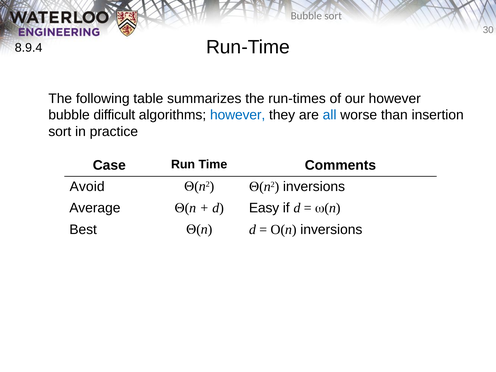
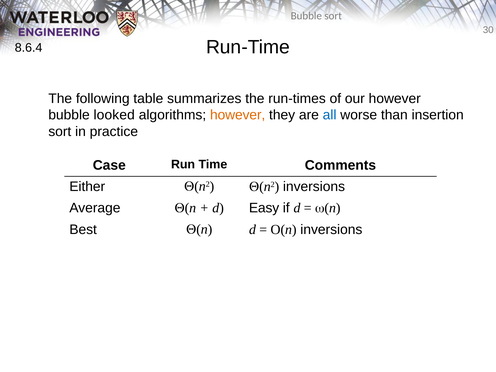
8.9.4: 8.9.4 -> 8.6.4 (29, 48)
difficult: difficult -> looked (114, 115)
however colour: blue -> orange (238, 115)
Avoid: Avoid -> Either (87, 187)
